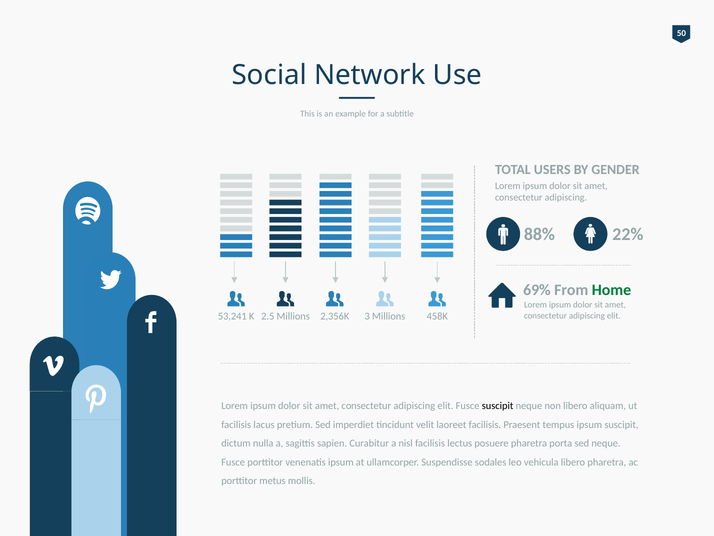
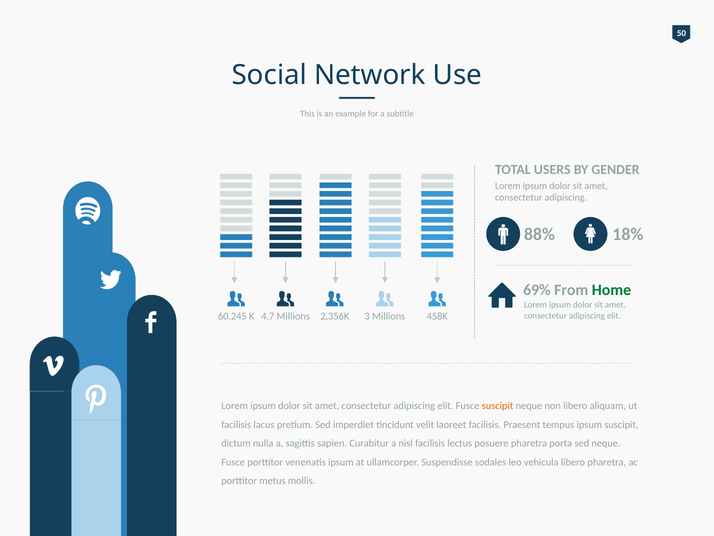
22%: 22% -> 18% (628, 234)
53,241: 53,241 -> 60,245 (232, 316)
2.5: 2.5 -> 4.7 (268, 316)
suscipit colour: black -> orange (498, 406)
